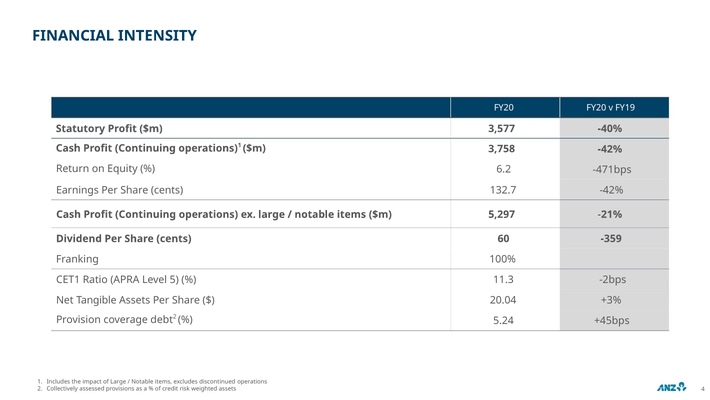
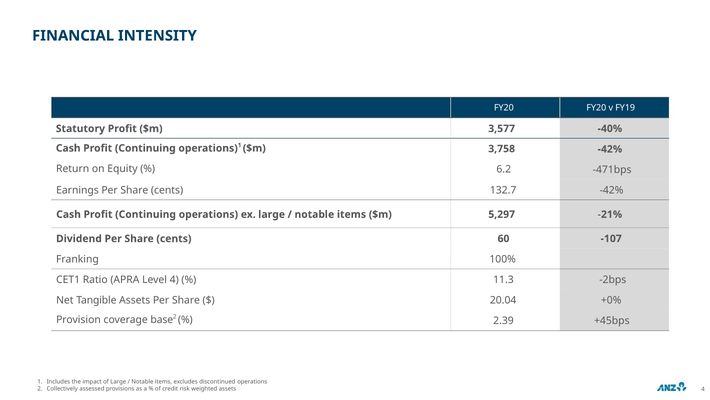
-359: -359 -> -107 (611, 238)
Level 5: 5 -> 4 (174, 279)
+3%: +3% -> +0% (611, 300)
debt: debt -> base (162, 319)
5.24: 5.24 -> 2.39 (504, 320)
